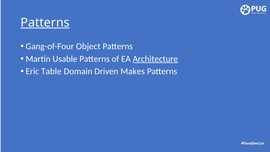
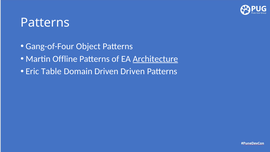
Patterns underline: present -> none (45, 23)
Usable: Usable -> Offline (65, 59)
Driven Makes: Makes -> Driven (133, 71)
